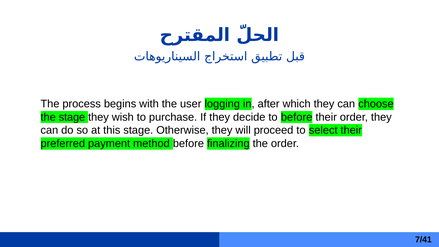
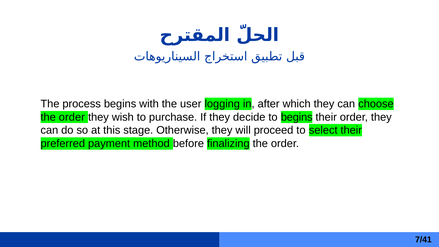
stage: stage -> order (72, 117)
to before: before -> begins (297, 117)
